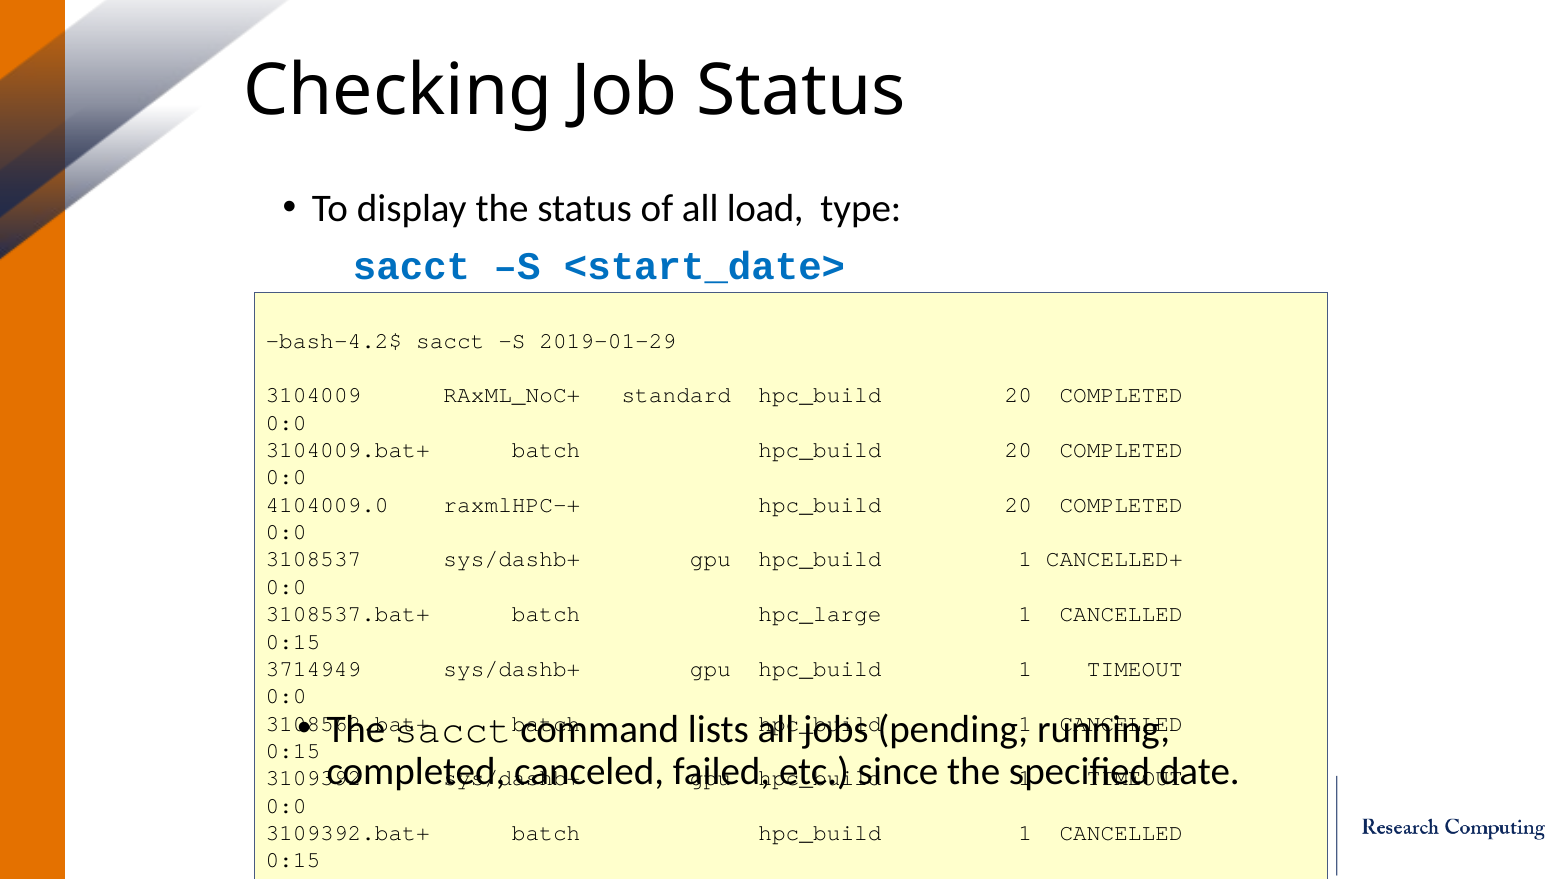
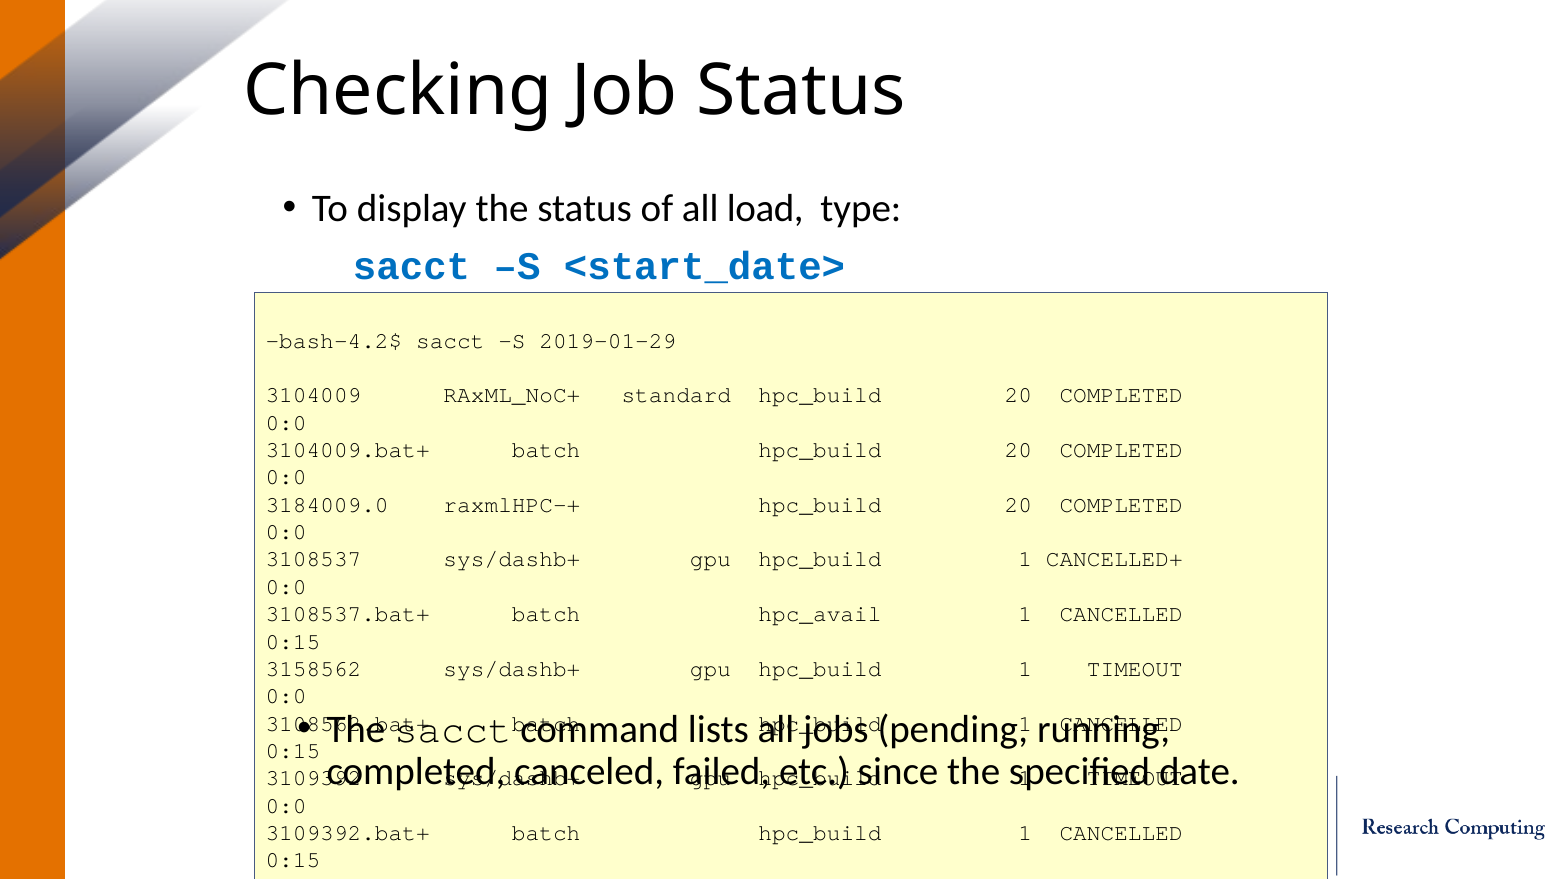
4104009.0: 4104009.0 -> 3184009.0 (327, 504)
hpc_large: hpc_large -> hpc_avail (820, 614)
3714949: 3714949 -> 3158562 (313, 669)
